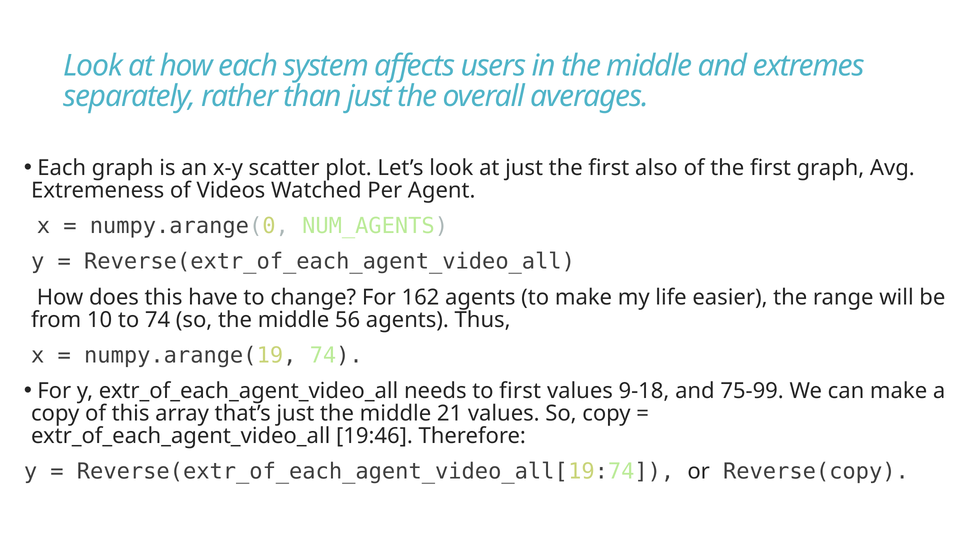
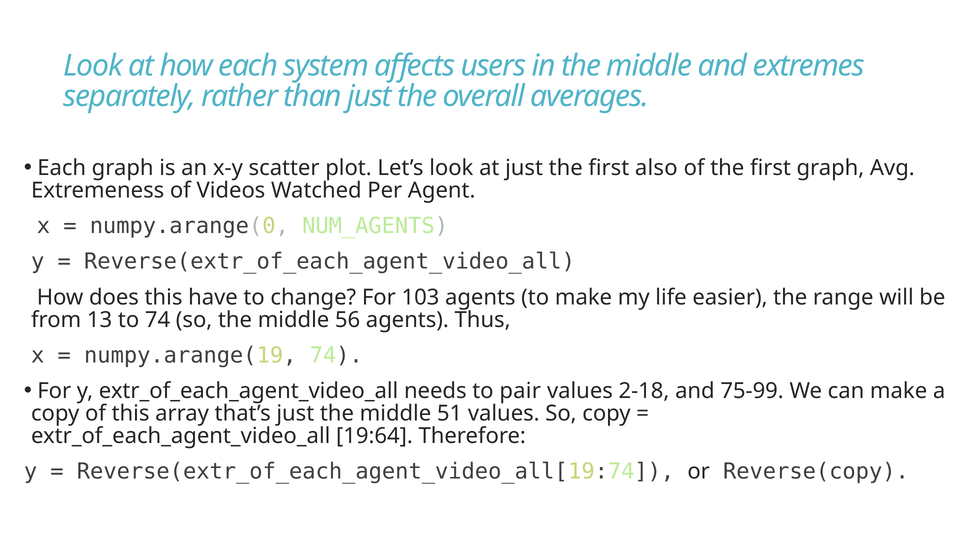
162: 162 -> 103 (420, 297)
10: 10 -> 13 (100, 320)
to first: first -> pair (520, 391)
9-18: 9-18 -> 2-18 (644, 391)
21: 21 -> 51 (450, 414)
19:46: 19:46 -> 19:64 (374, 436)
